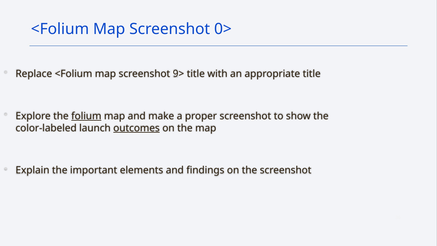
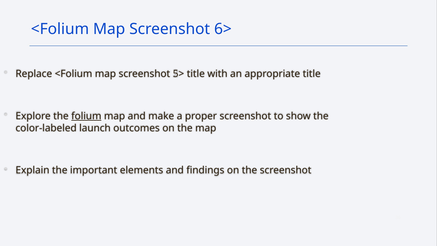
0>: 0> -> 6> (223, 29)
9>: 9> -> 5> (178, 74)
outcomes underline: present -> none (137, 128)
